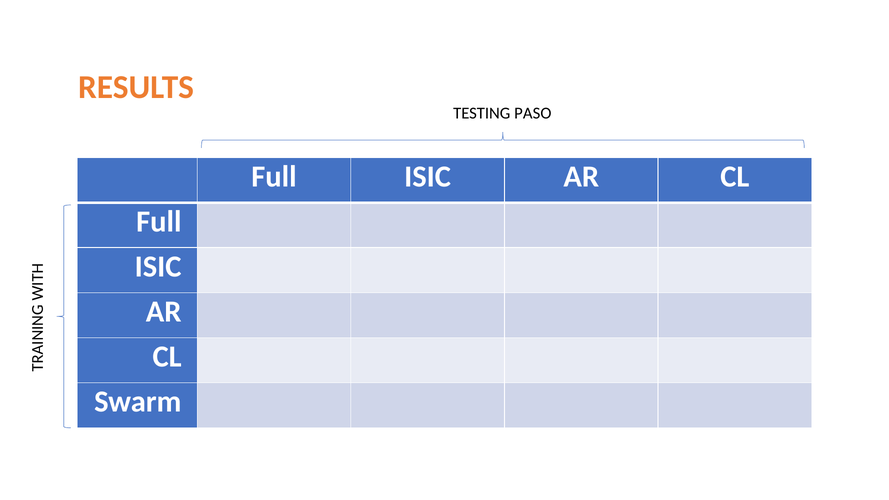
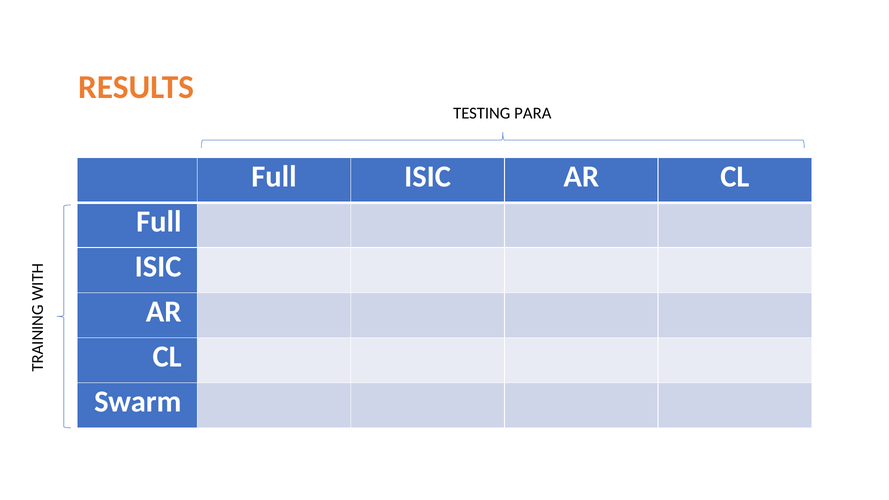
PASO: PASO -> PARA (533, 113)
